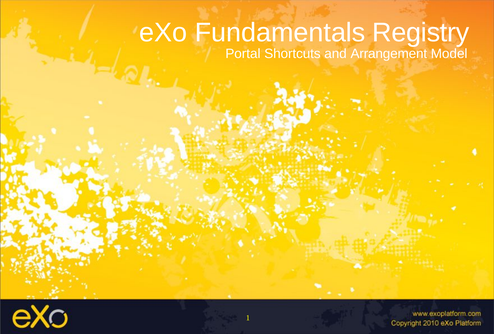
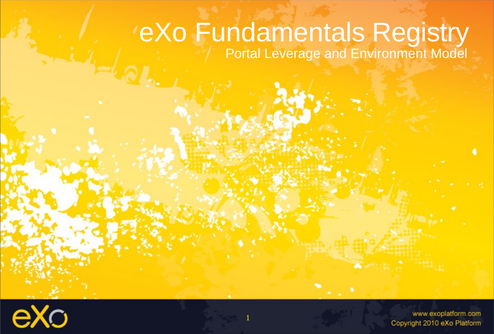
Shortcuts: Shortcuts -> Leverage (292, 54)
Arrangement: Arrangement -> Environment (389, 54)
